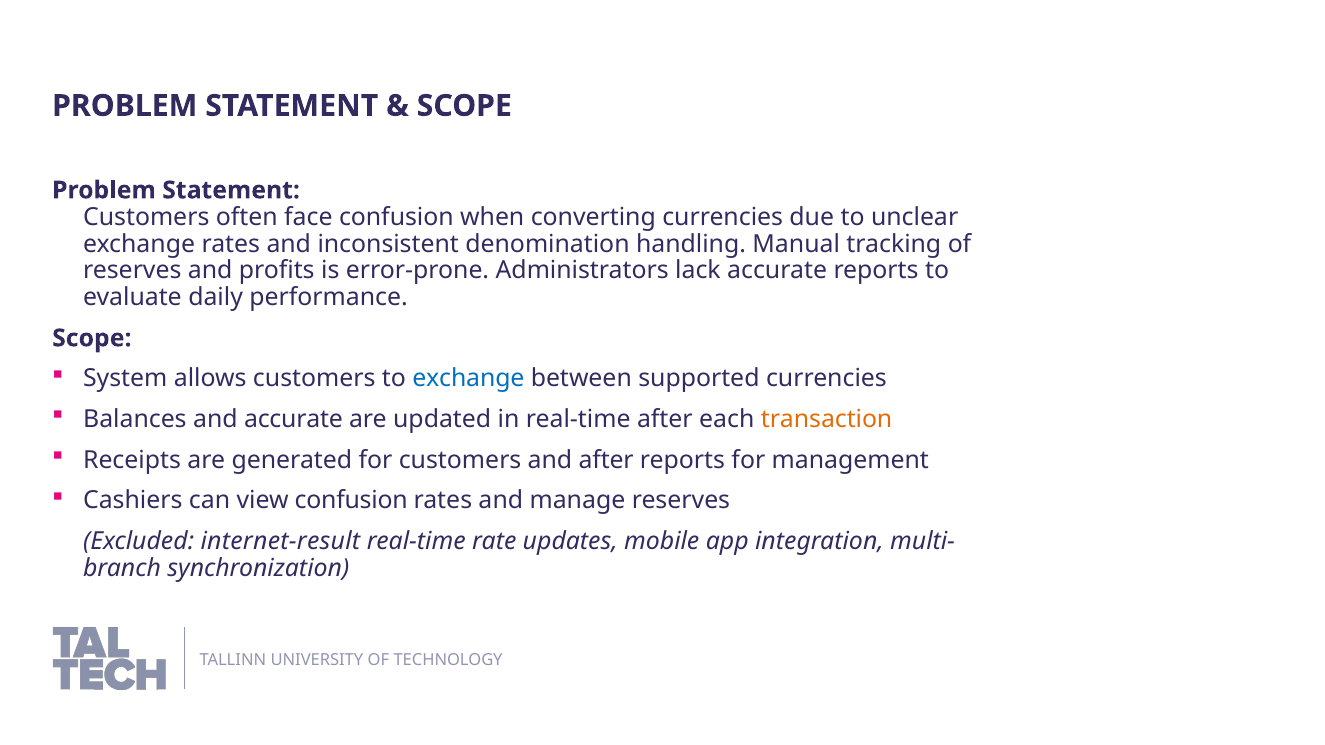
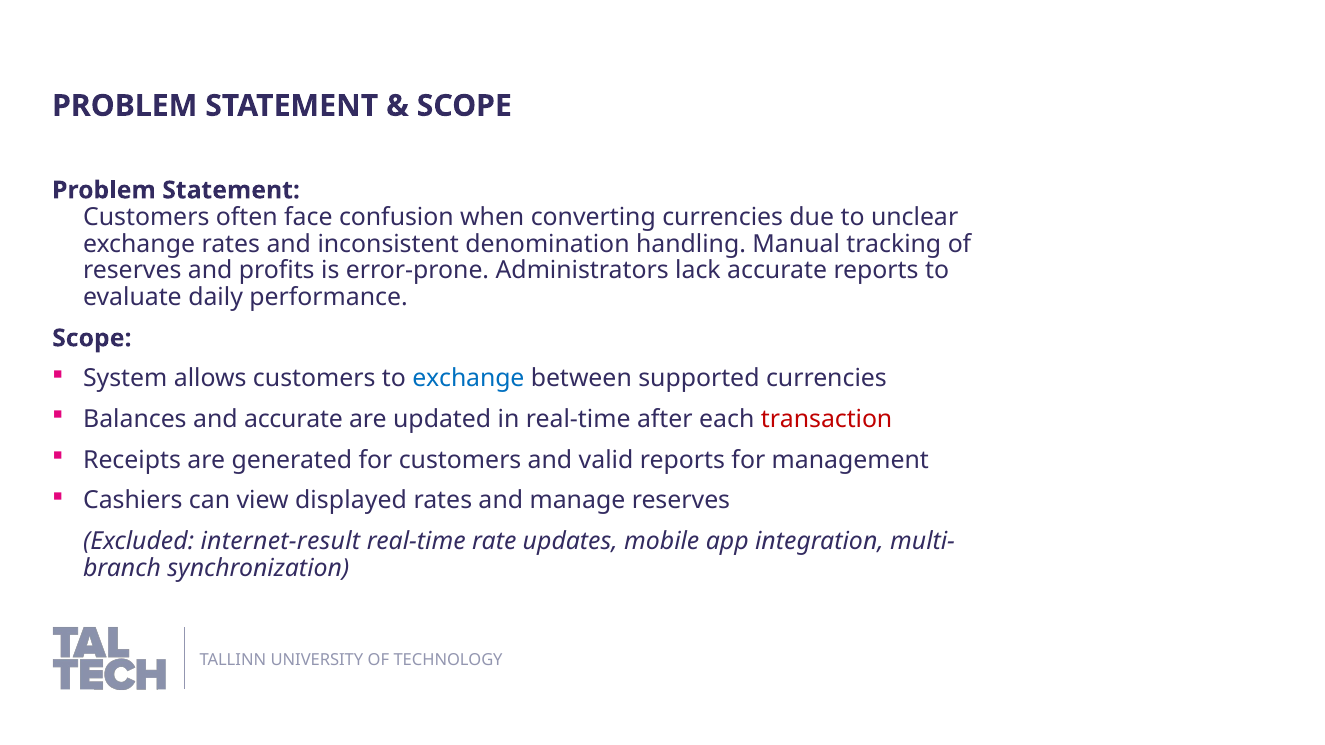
transaction colour: orange -> red (827, 420)
and after: after -> valid (606, 460)
view confusion: confusion -> displayed (351, 501)
